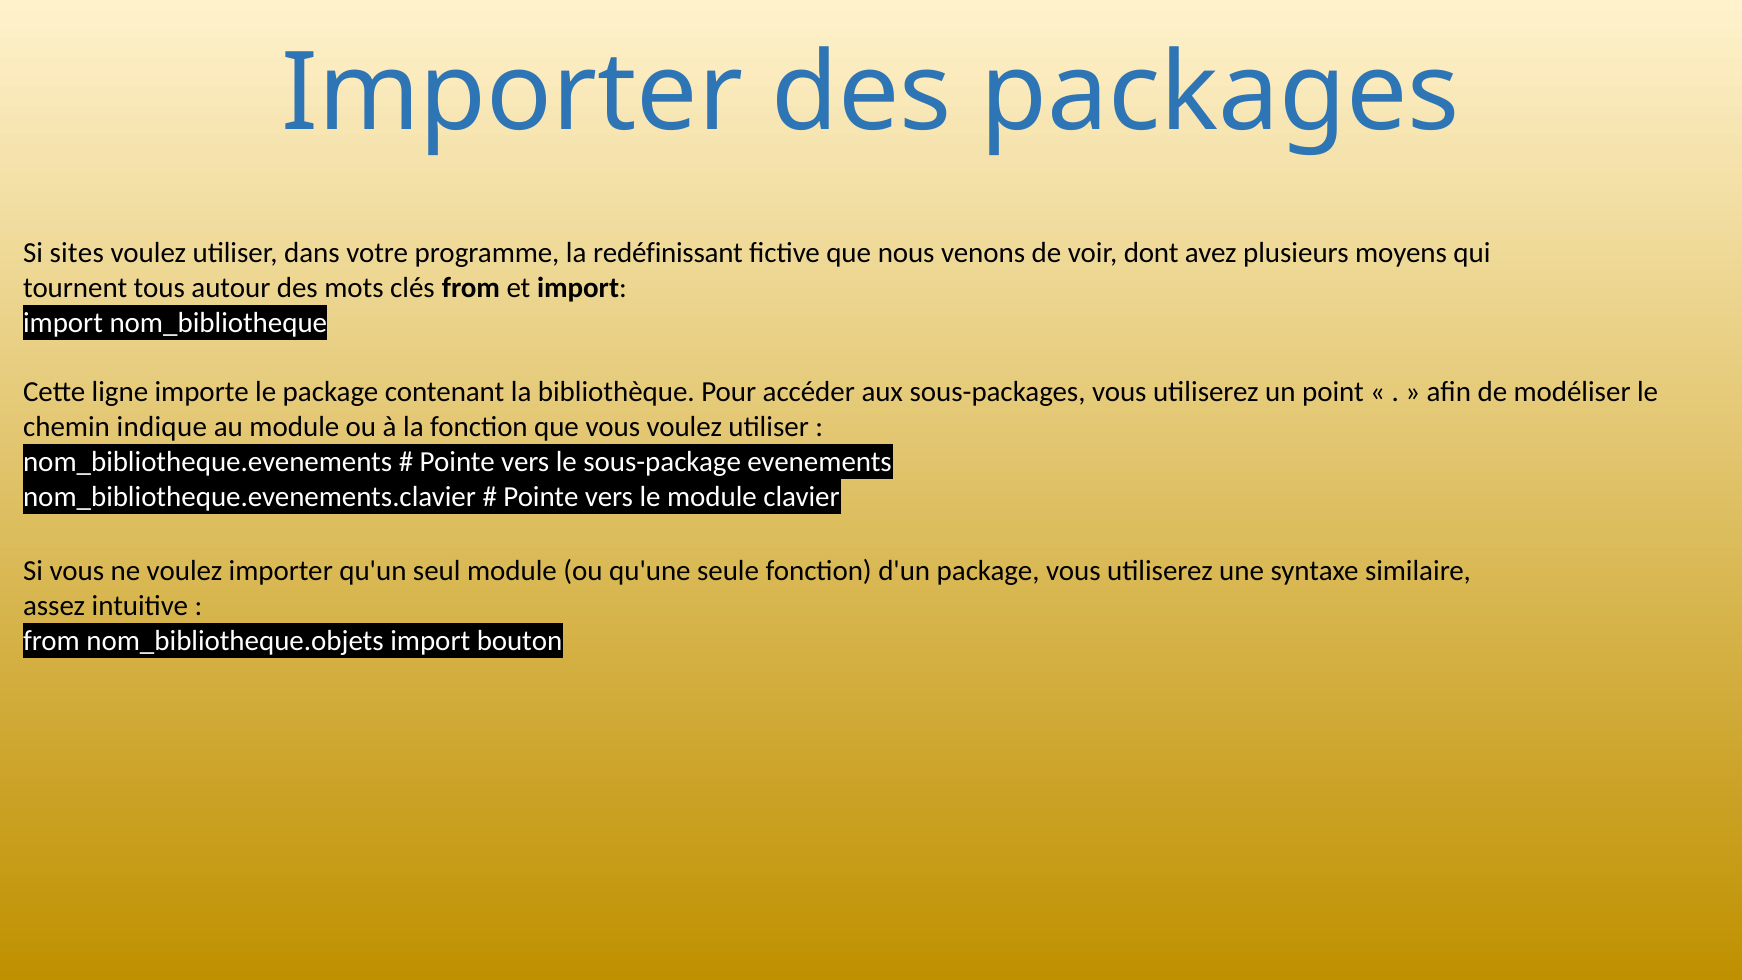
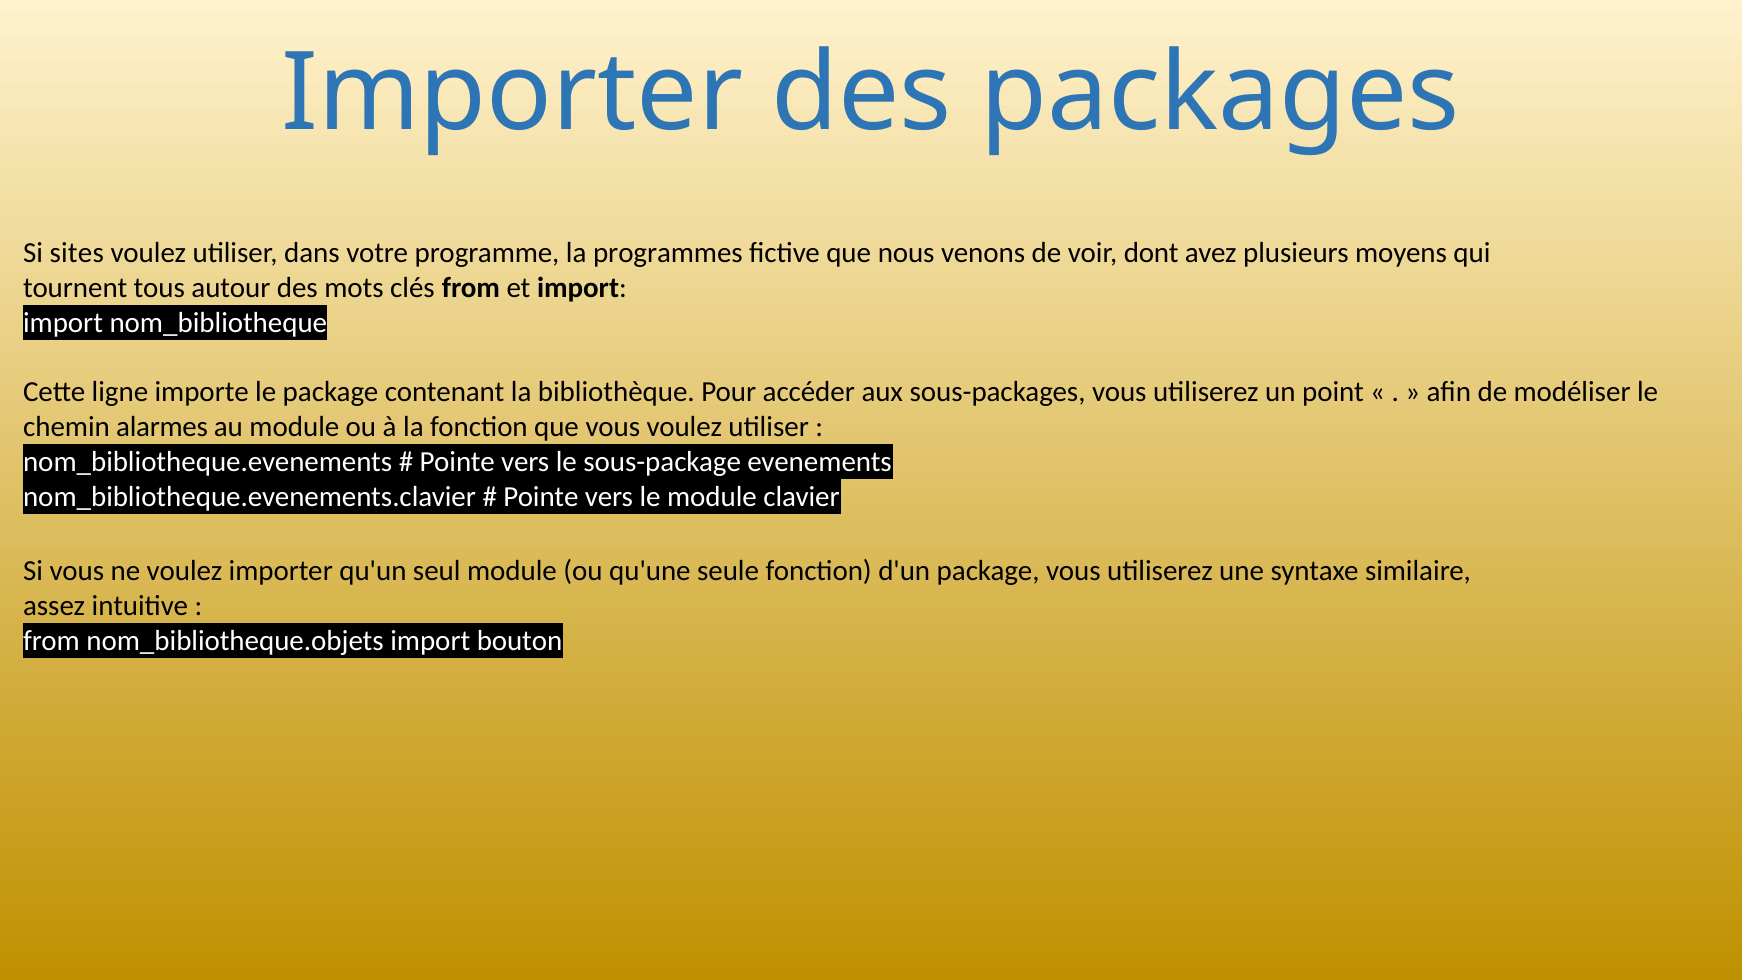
redéfinissant: redéfinissant -> programmes (668, 253)
indique: indique -> alarmes (162, 427)
